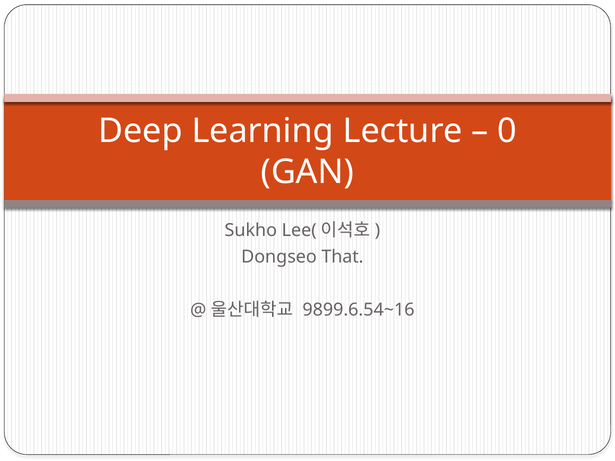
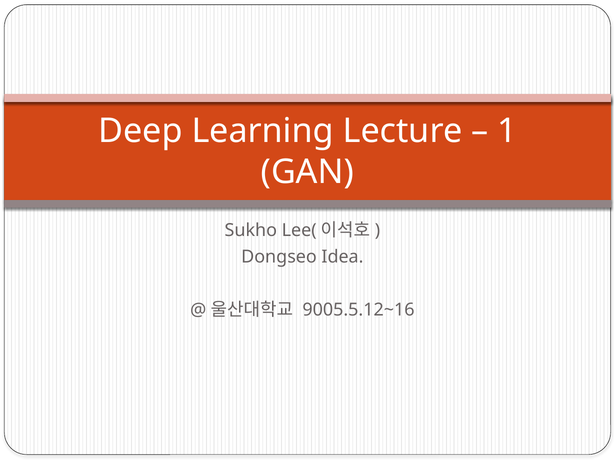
0: 0 -> 1 (507, 131)
That: That -> Idea (342, 257)
9899.6.54~16: 9899.6.54~16 -> 9005.5.12~16 (358, 310)
